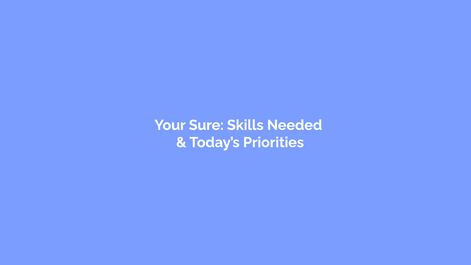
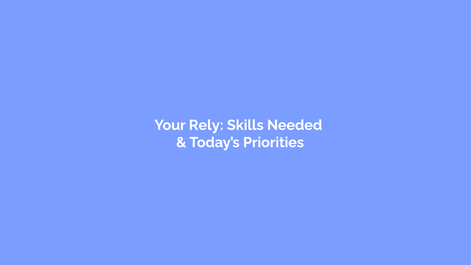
Sure: Sure -> Rely (206, 125)
